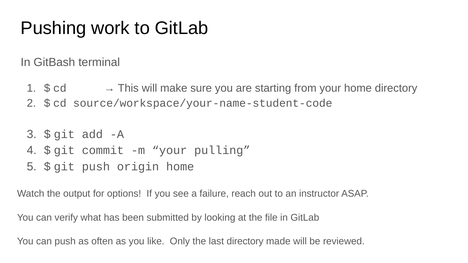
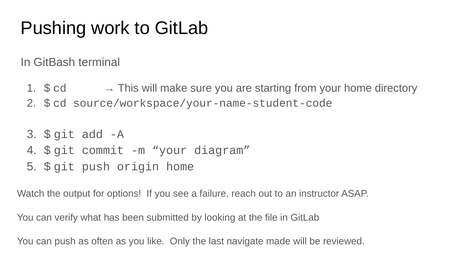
pulling: pulling -> diagram (222, 151)
last directory: directory -> navigate (245, 242)
